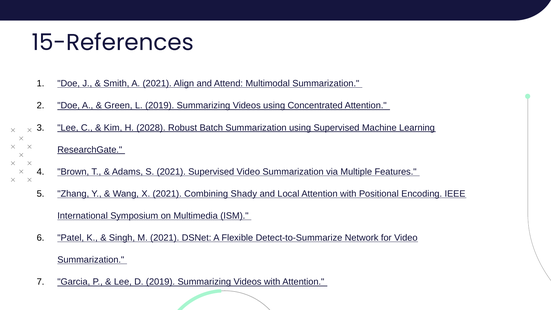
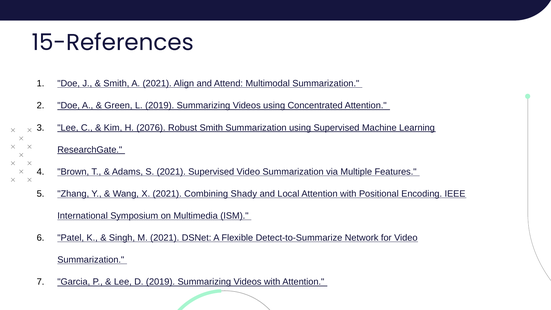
2028: 2028 -> 2076 (151, 128)
Robust Batch: Batch -> Smith (211, 128)
